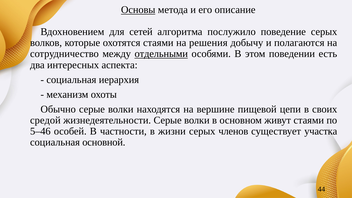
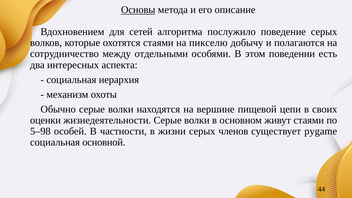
решения: решения -> пикселю (208, 43)
отдельными underline: present -> none (161, 54)
средой: средой -> оценки (45, 120)
5–46: 5–46 -> 5–98 (40, 131)
участка: участка -> pygame (321, 131)
